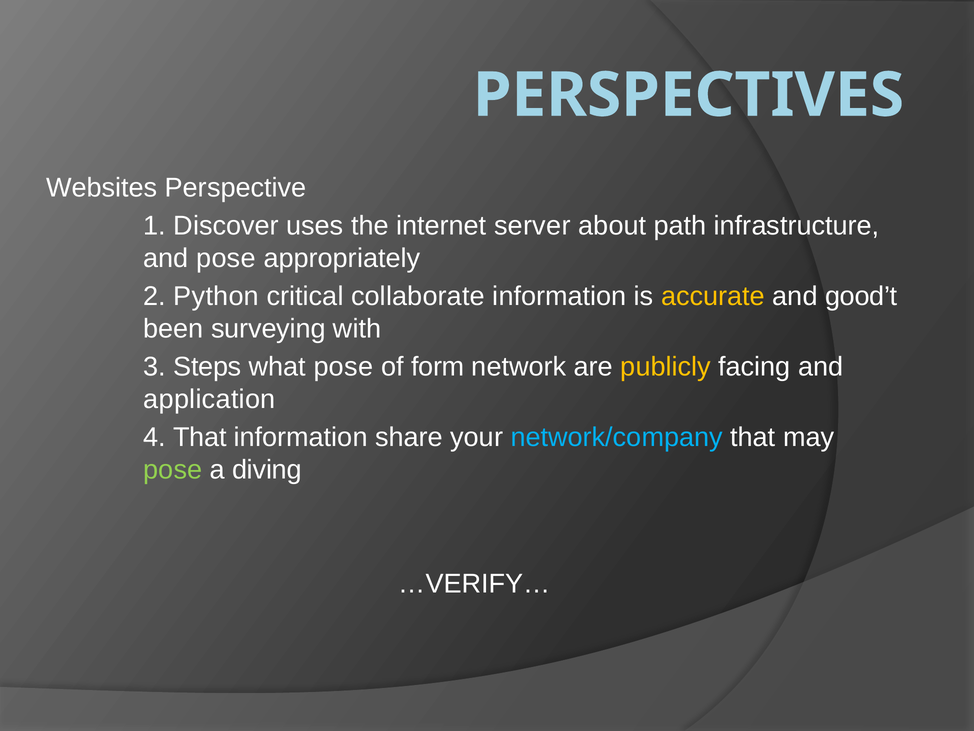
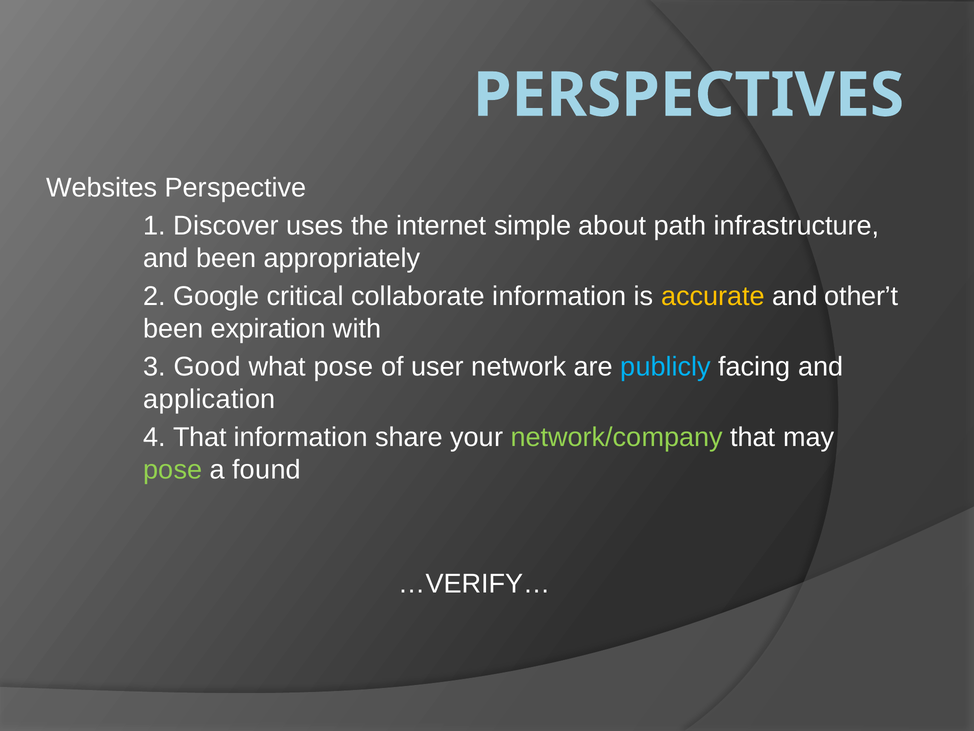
server: server -> simple (533, 226)
and pose: pose -> been (226, 258)
Python: Python -> Google (216, 296)
good’t: good’t -> other’t (861, 296)
surveying: surveying -> expiration (268, 329)
Steps: Steps -> Good (207, 367)
form: form -> user (438, 367)
publicly colour: yellow -> light blue (666, 367)
network/company colour: light blue -> light green (617, 437)
diving: diving -> found (267, 470)
